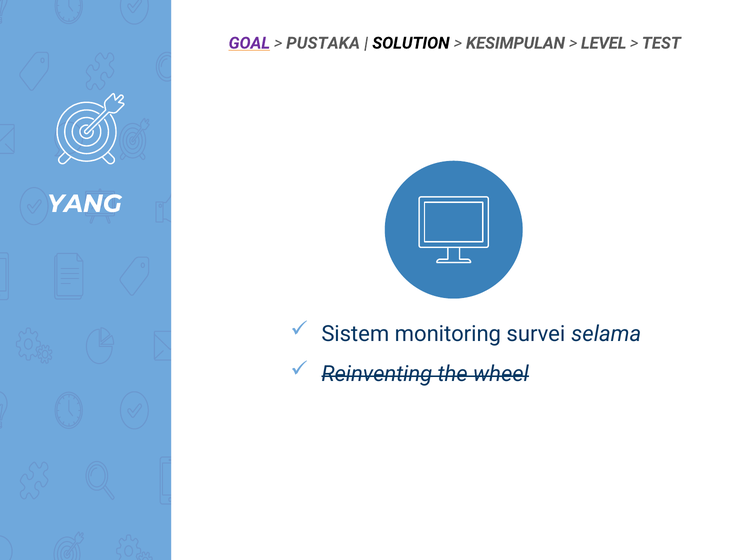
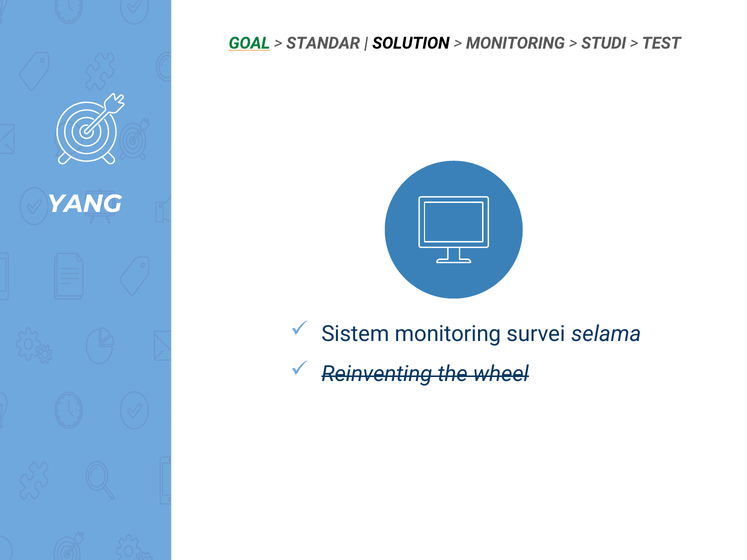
GOAL colour: purple -> green (249, 43)
PUSTAKA: PUSTAKA -> STANDAR (323, 43)
KESIMPULAN: KESIMPULAN -> MONITORING (515, 43)
LEVEL: LEVEL -> STUDI (604, 43)
